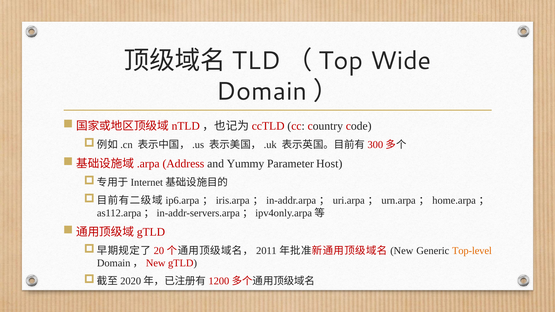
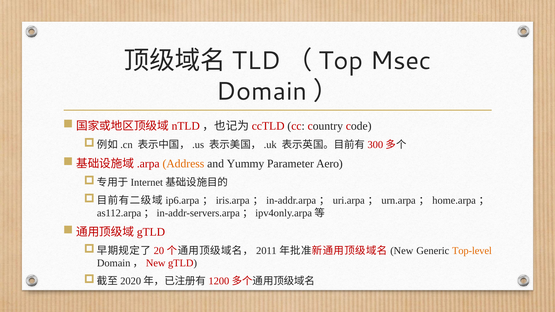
Wide: Wide -> Msec (401, 61)
Address colour: red -> orange (183, 164)
Host: Host -> Aero (329, 164)
